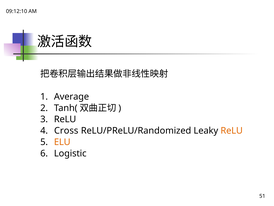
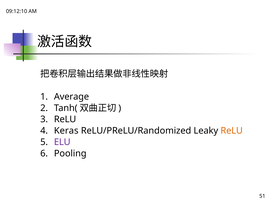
Cross: Cross -> Keras (66, 130)
ELU colour: orange -> purple (62, 142)
Logistic: Logistic -> Pooling (70, 153)
